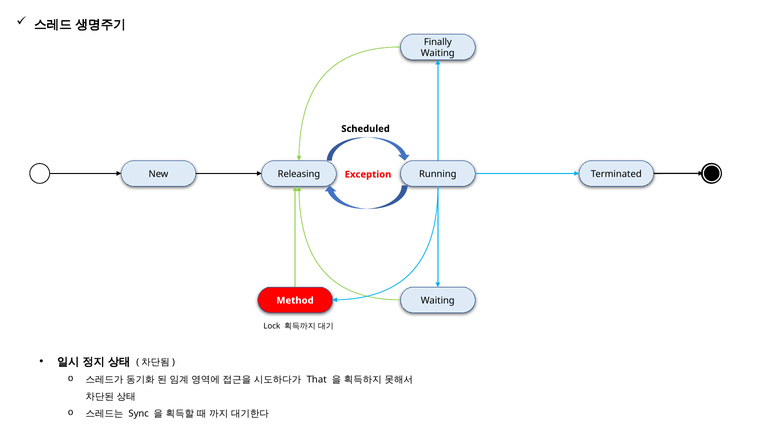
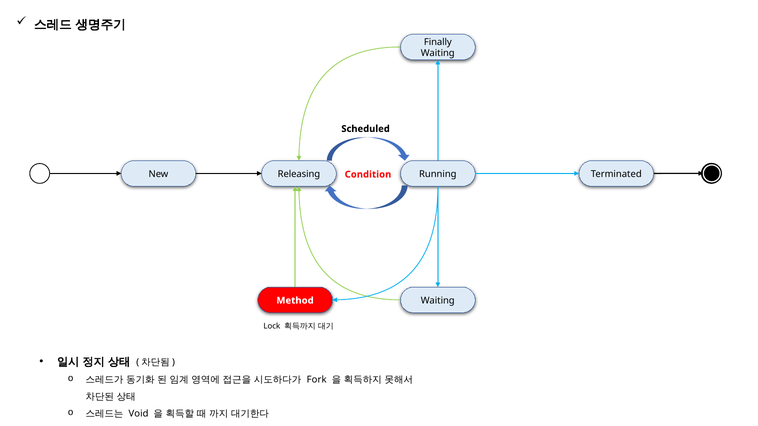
Exception: Exception -> Condition (368, 175)
That: That -> Fork (317, 380)
Sync: Sync -> Void (139, 414)
